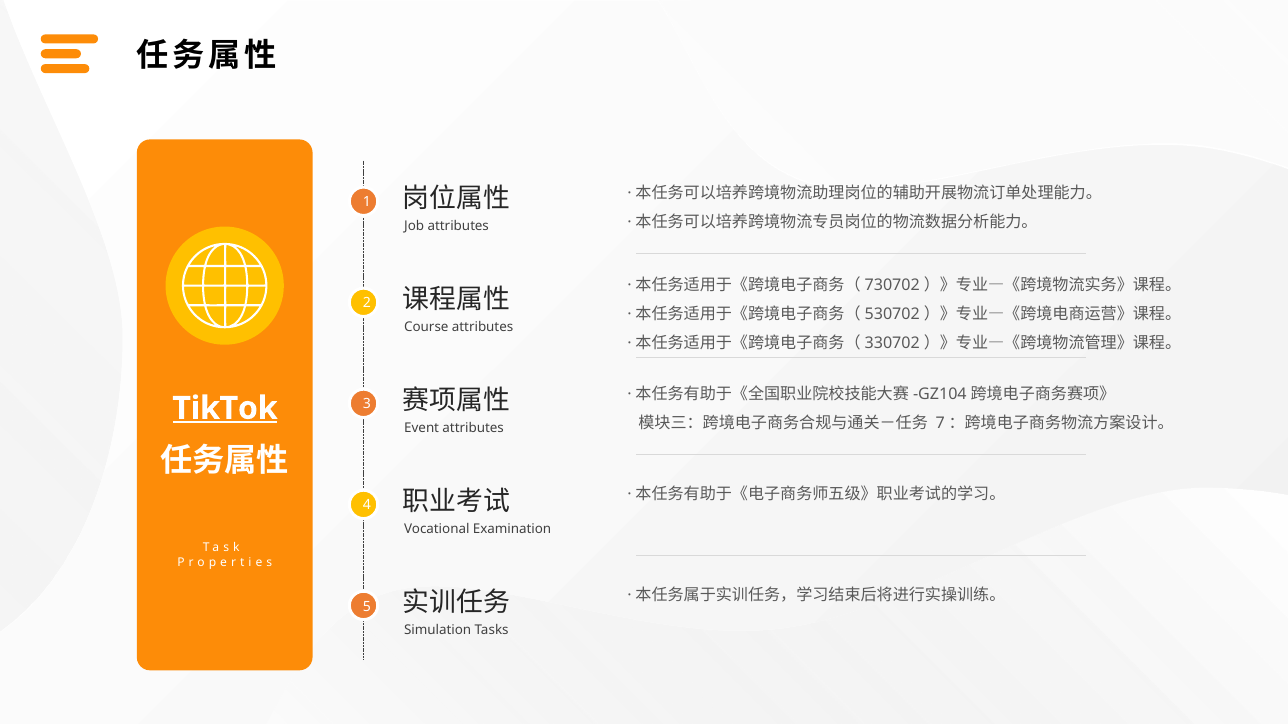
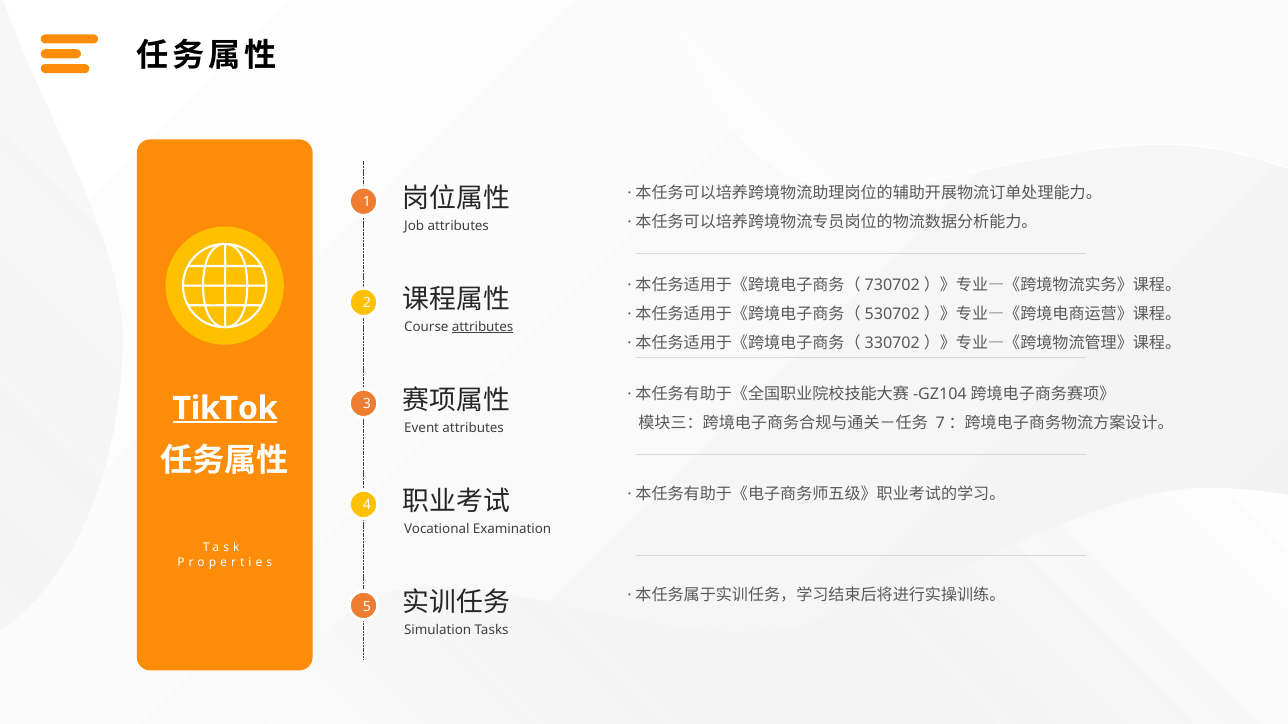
attributes underline: none -> present (483, 327)
